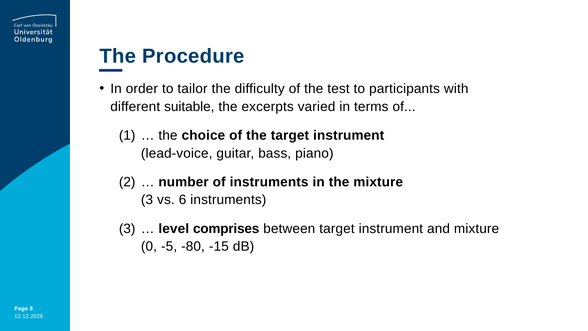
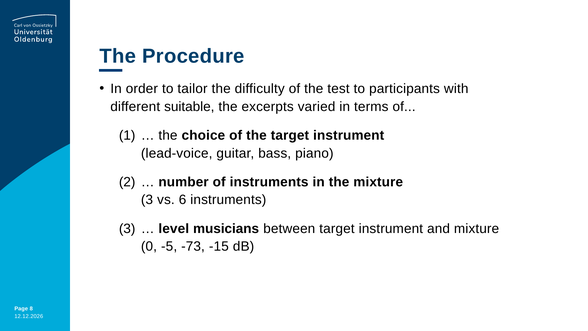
comprises: comprises -> musicians (226, 229)
-80: -80 -> -73 (193, 246)
